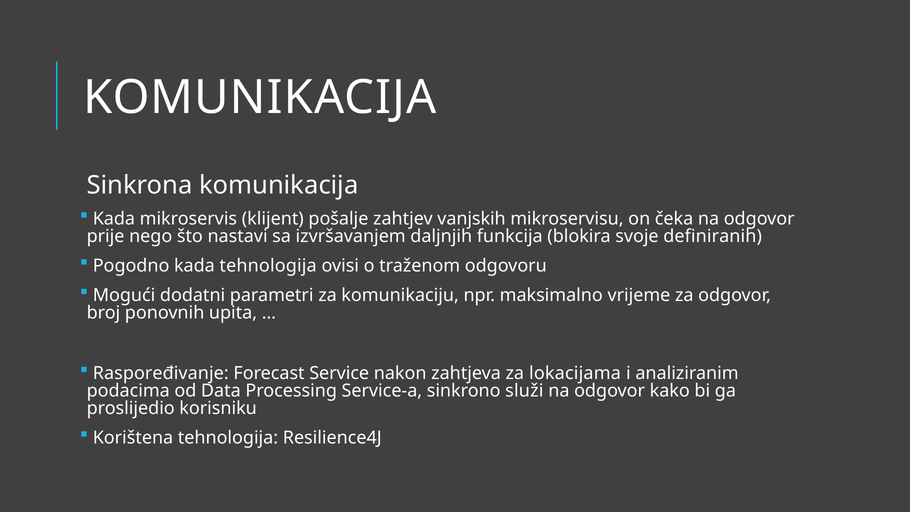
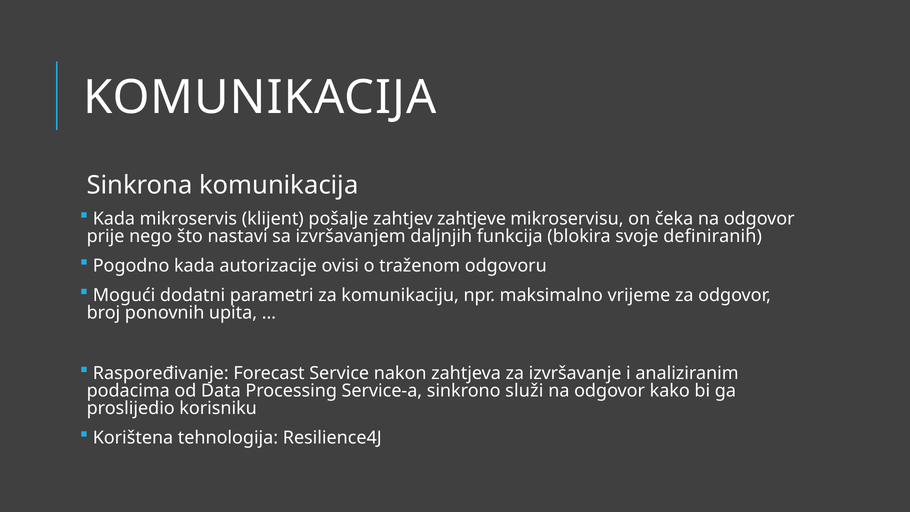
vanjskih: vanjskih -> zahtjeve (472, 219)
kada tehnologija: tehnologija -> autorizacije (268, 266)
lokacijama: lokacijama -> izvršavanje (575, 373)
